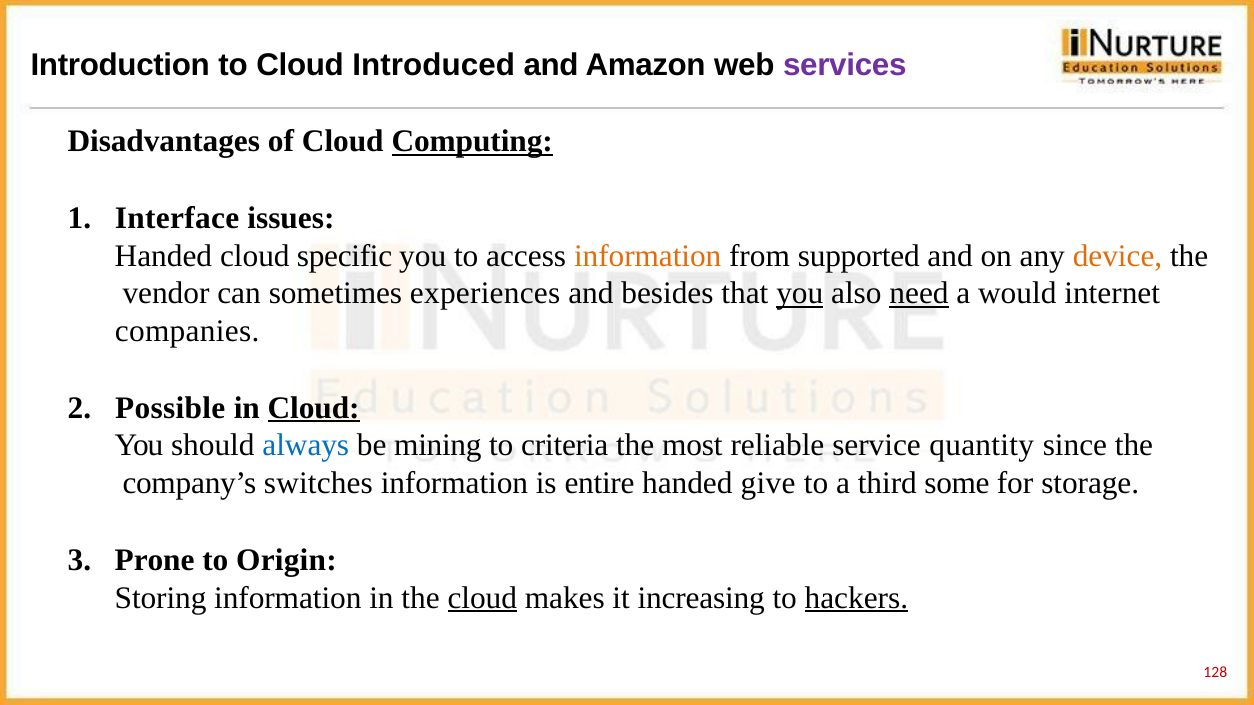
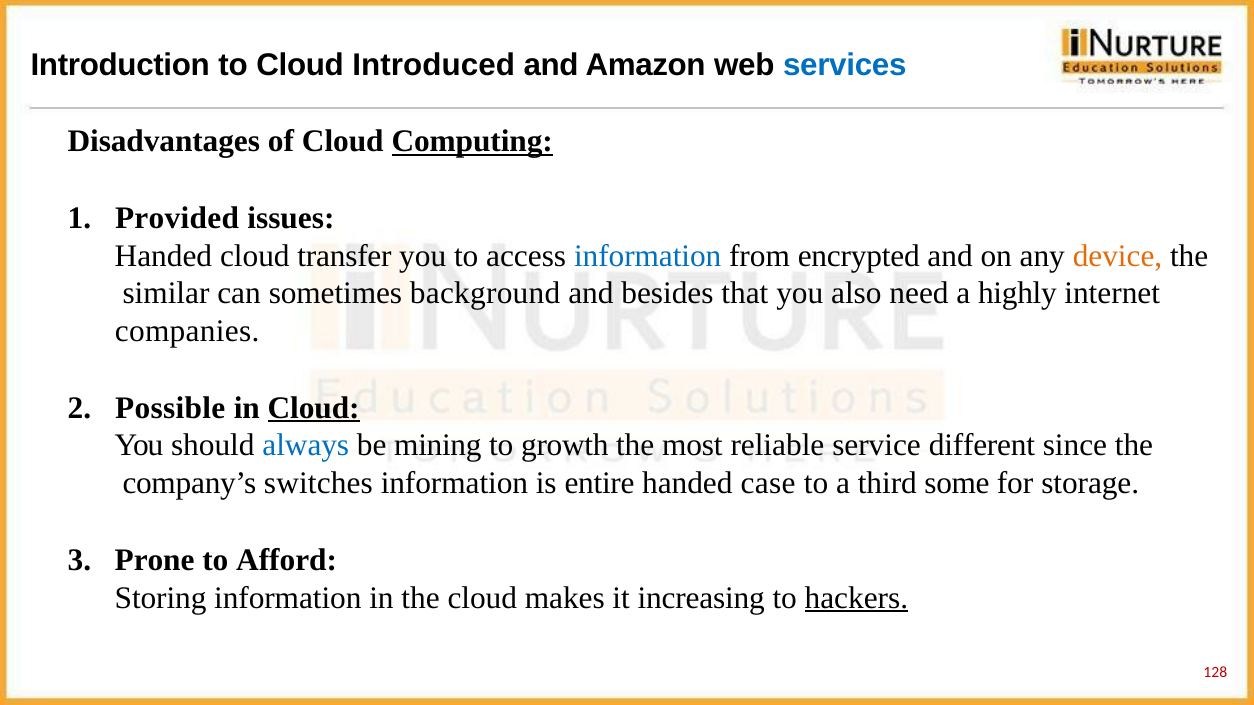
services colour: purple -> blue (845, 65)
Interface: Interface -> Provided (177, 218)
specific: specific -> transfer (345, 256)
information colour: orange -> blue (648, 256)
supported: supported -> encrypted (859, 256)
vendor: vendor -> similar (166, 294)
experiences: experiences -> background (485, 294)
you underline: present -> none (800, 294)
need underline: present -> none (919, 294)
would: would -> highly (1017, 294)
criteria: criteria -> growth (565, 446)
quantity: quantity -> different (982, 446)
give: give -> case (768, 483)
Origin: Origin -> Afford (287, 560)
cloud underline: present -> none (482, 598)
